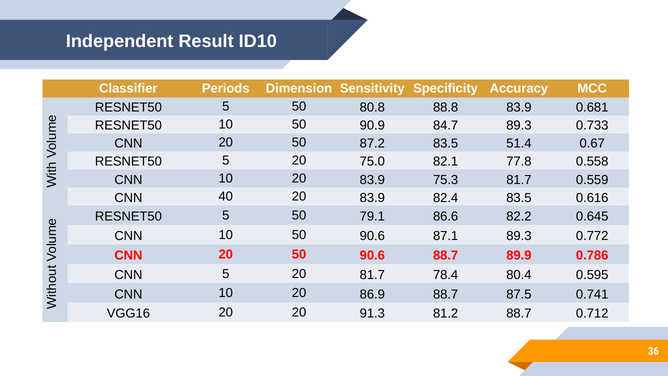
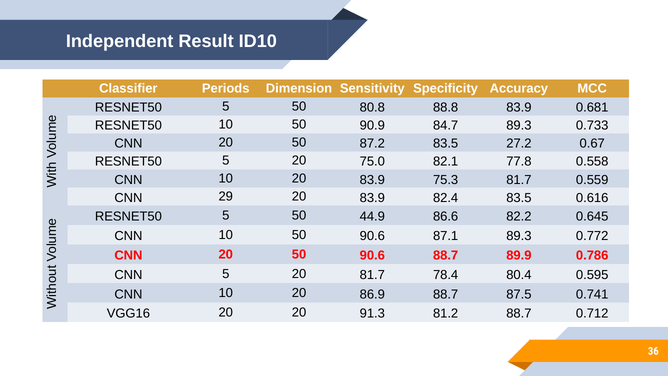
51.4: 51.4 -> 27.2 (519, 144)
40: 40 -> 29 (226, 197)
79.1: 79.1 -> 44.9 (372, 216)
